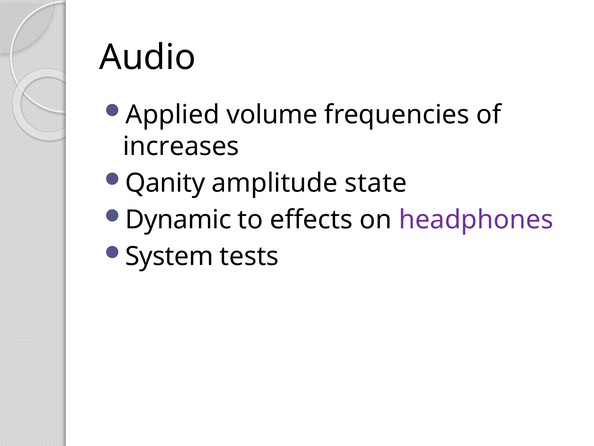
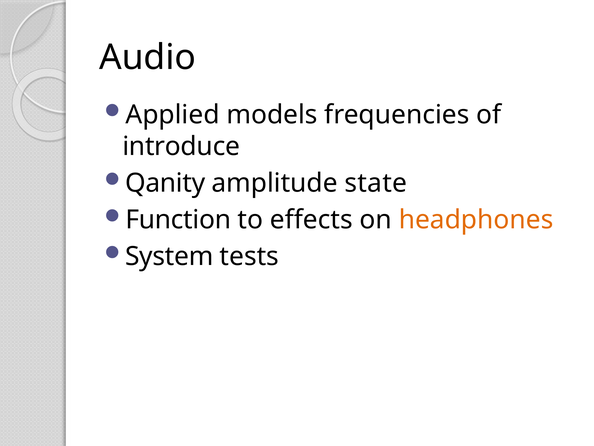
volume: volume -> models (272, 115)
increases: increases -> introduce (181, 146)
Dynamic: Dynamic -> Function (178, 220)
headphones colour: purple -> orange (476, 220)
